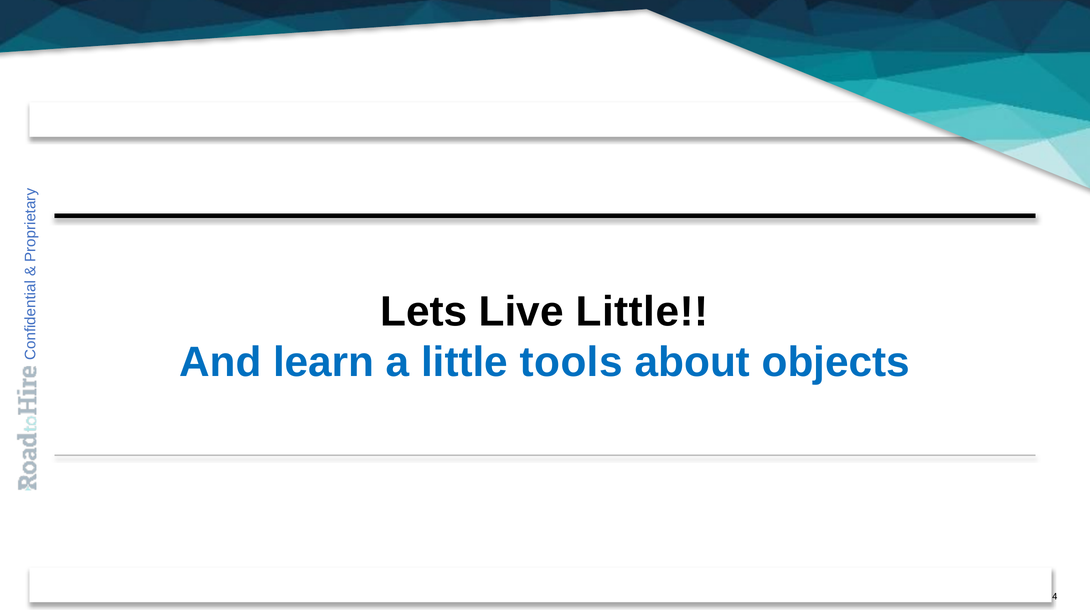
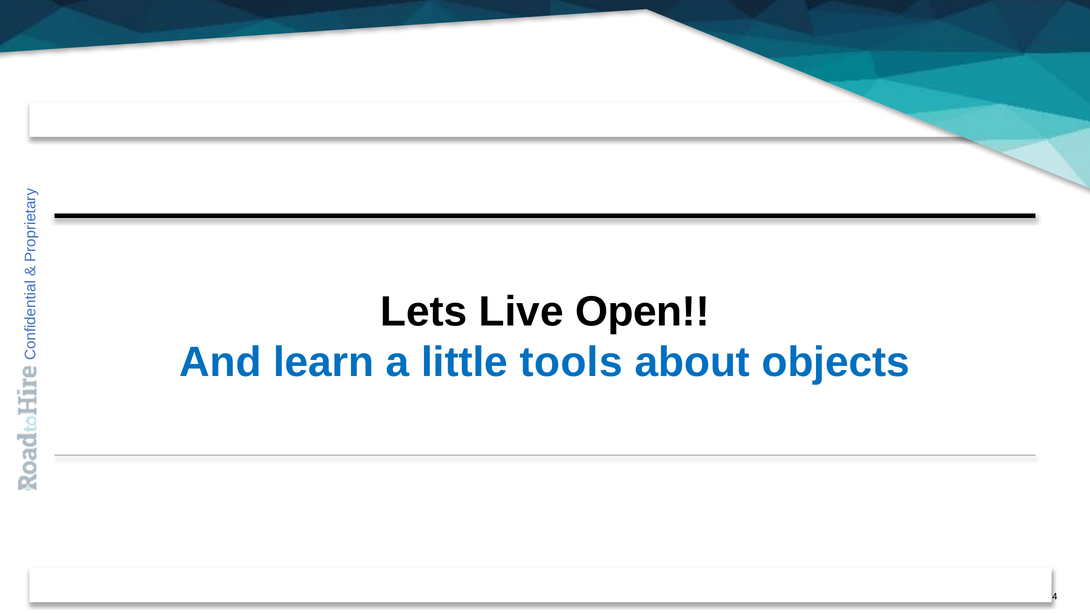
Live Little: Little -> Open (642, 312)
